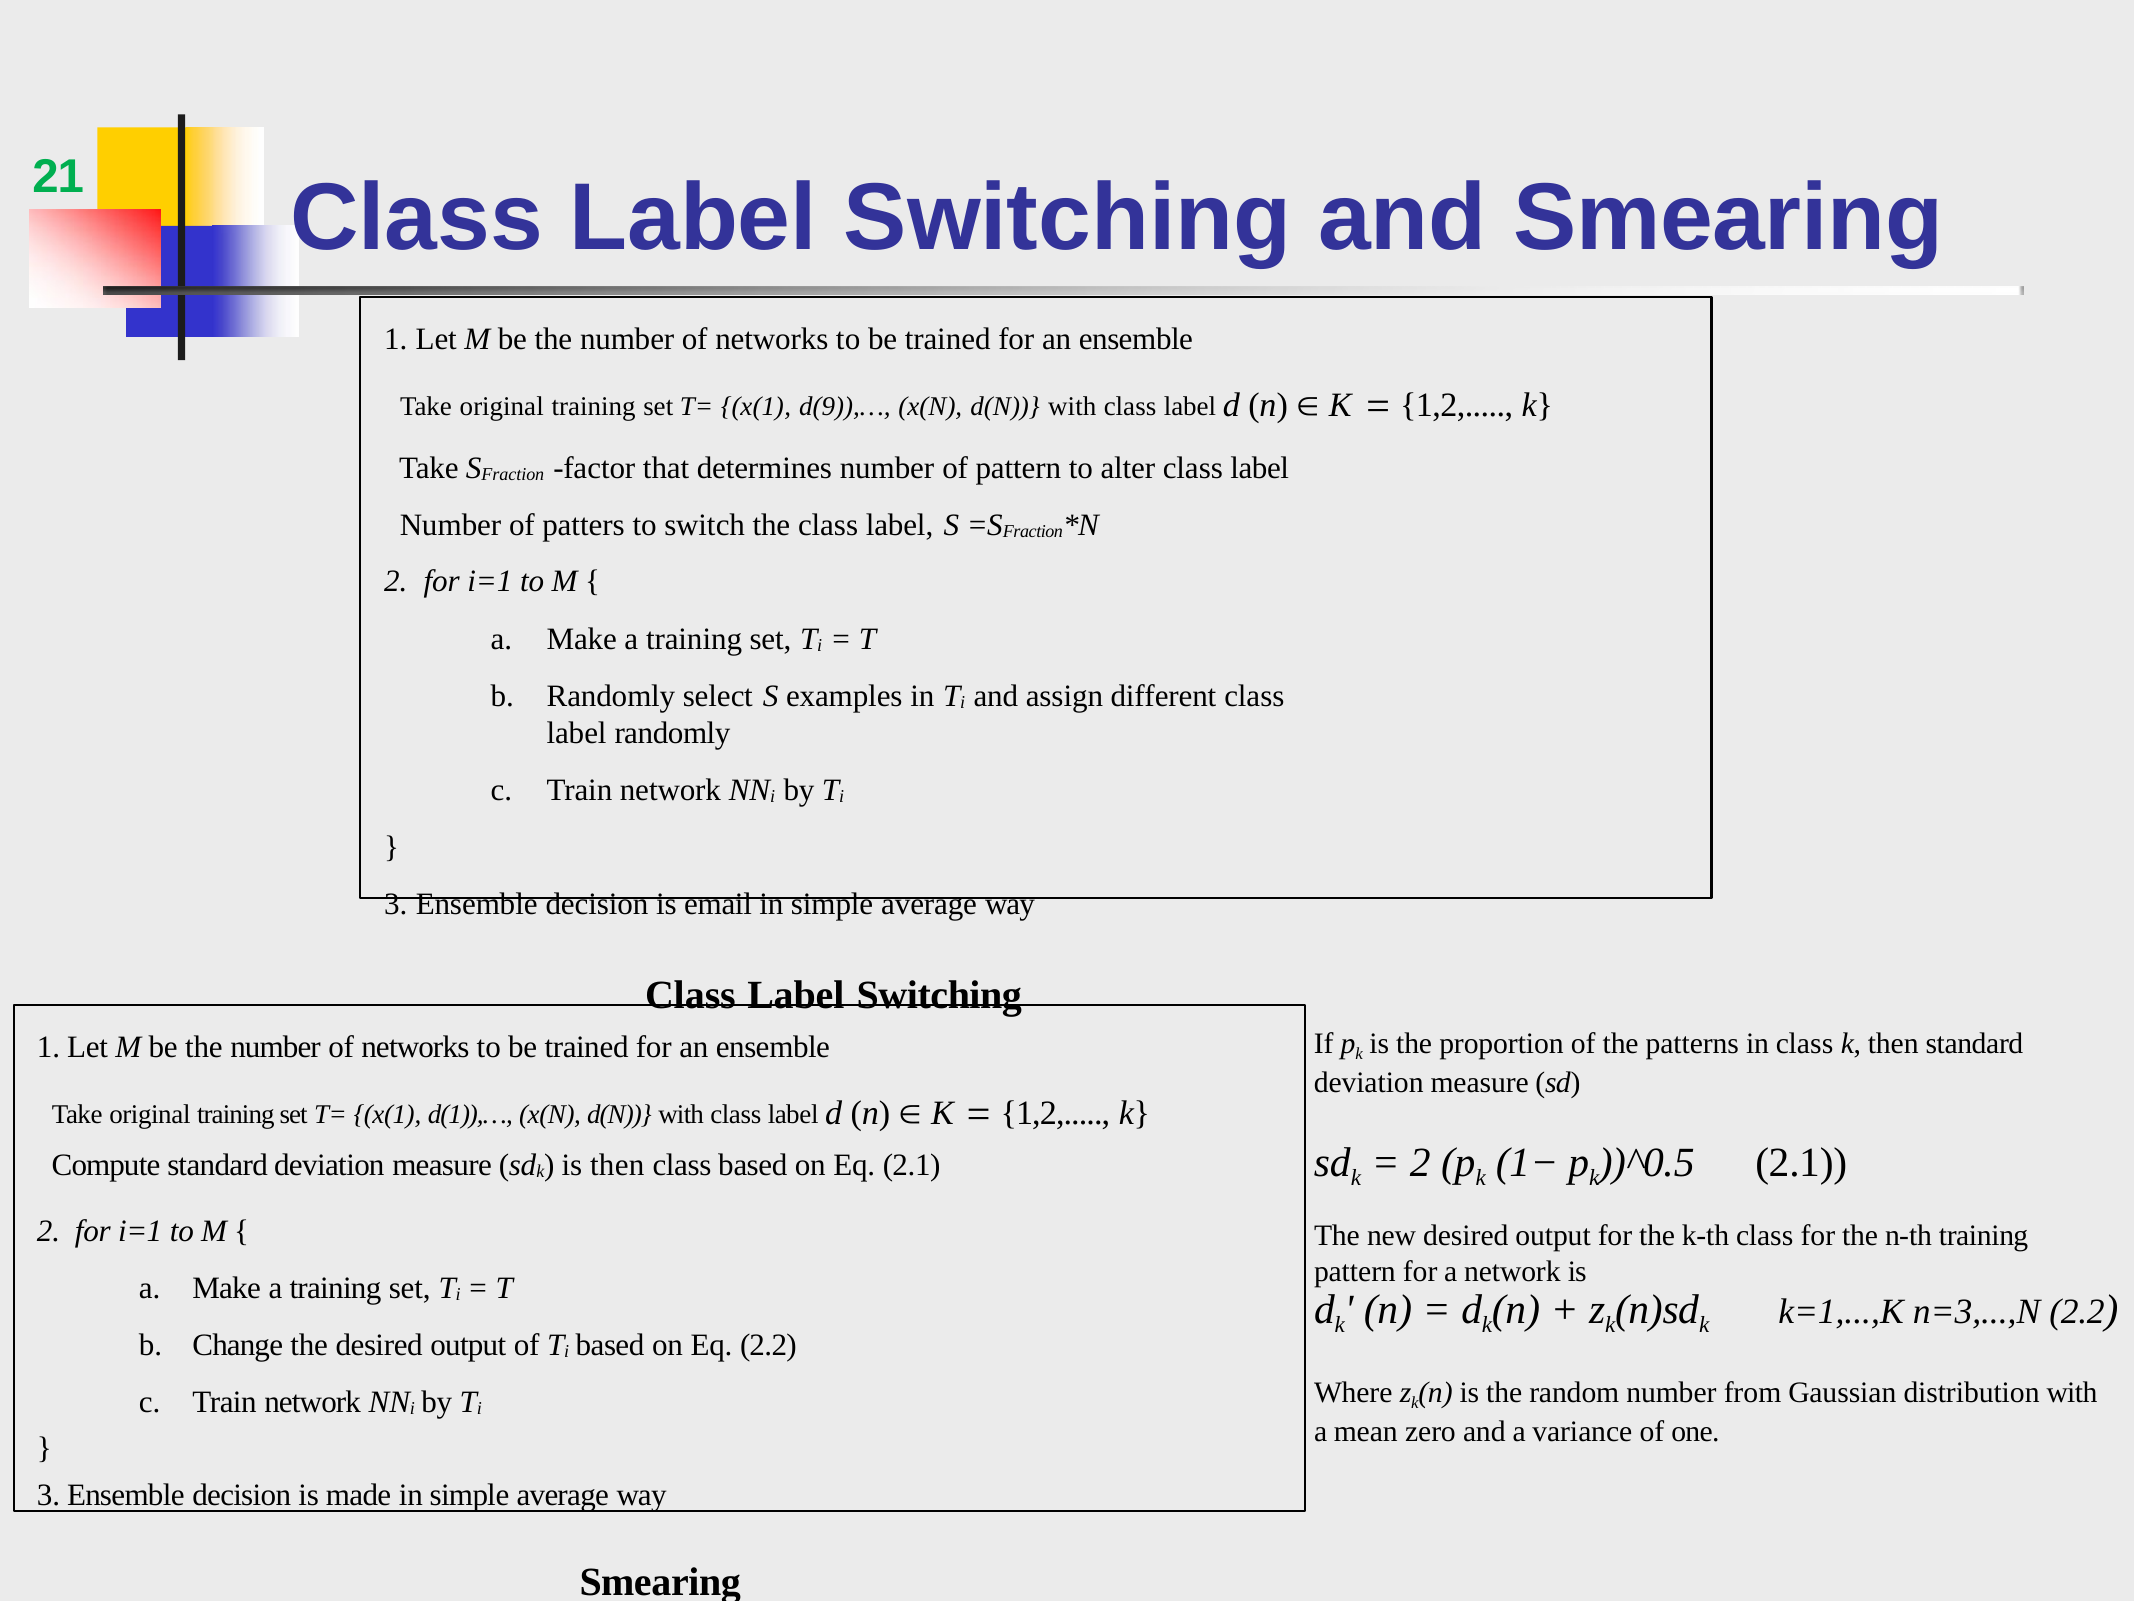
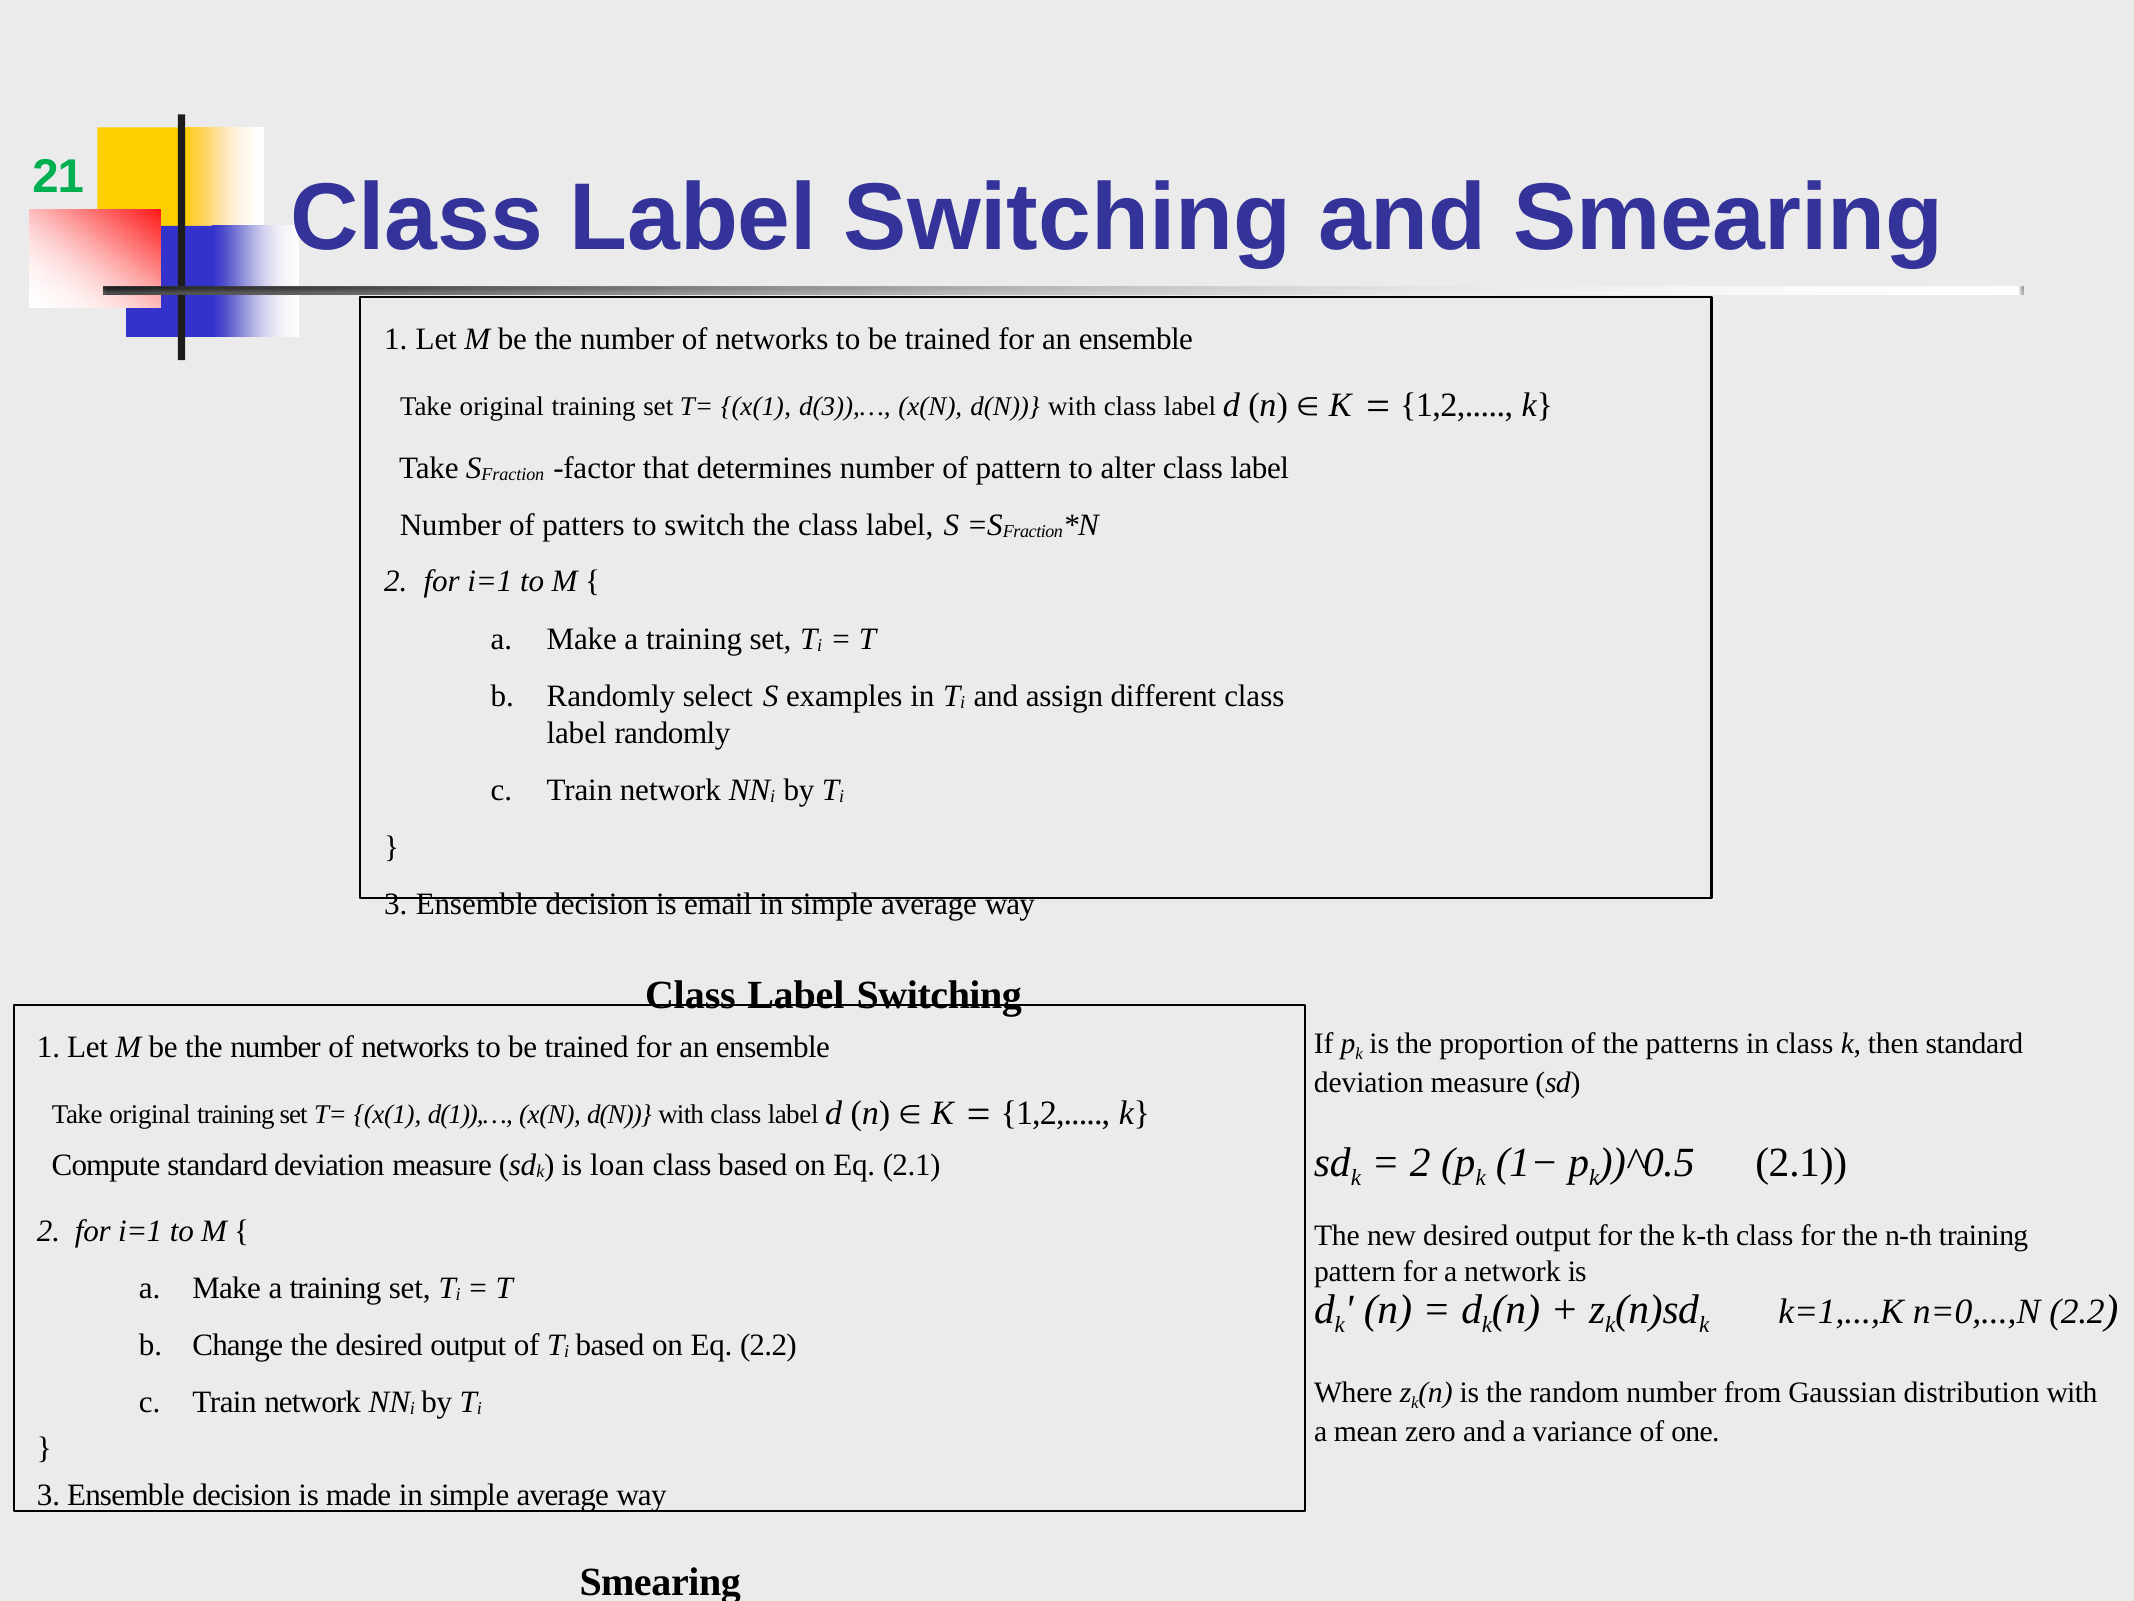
d(9)),…: d(9)),… -> d(3)),… (845, 407)
is then: then -> loan (617, 1165)
n=3,...,N: n=3,...,N -> n=0,...,N (1977, 1312)
